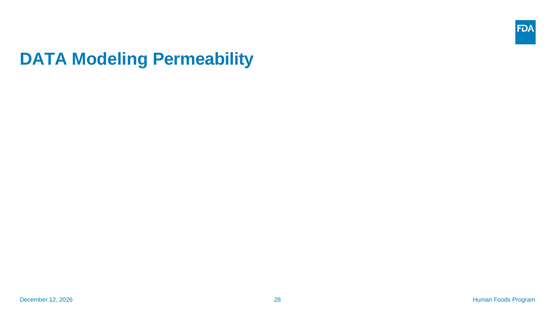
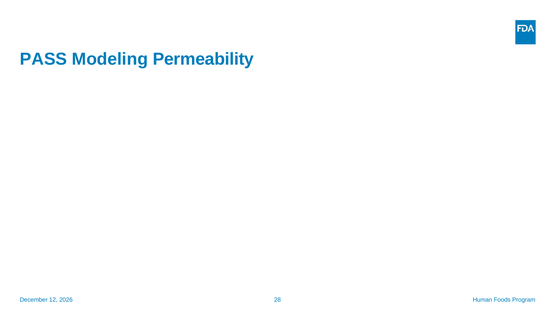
DATA: DATA -> PASS (44, 59)
